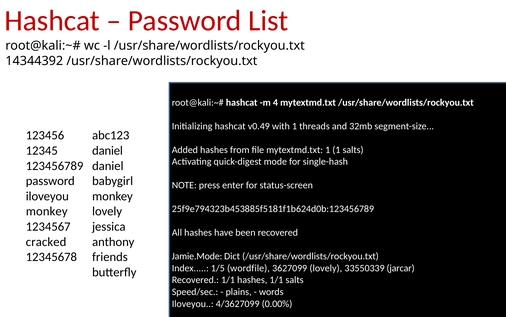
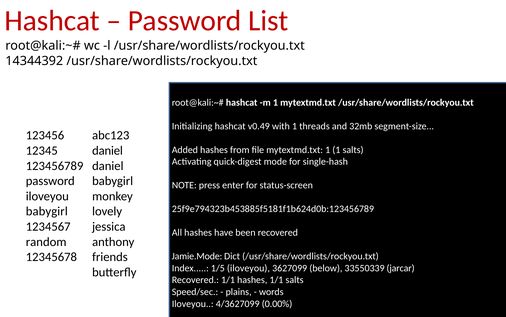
m 4: 4 -> 1 (275, 102)
monkey: monkey -> babygirl (47, 211)
cracked: cracked -> random (46, 241)
1/5 wordfile: wordfile -> iloveyou (248, 268)
3627099 lovely: lovely -> below (326, 268)
